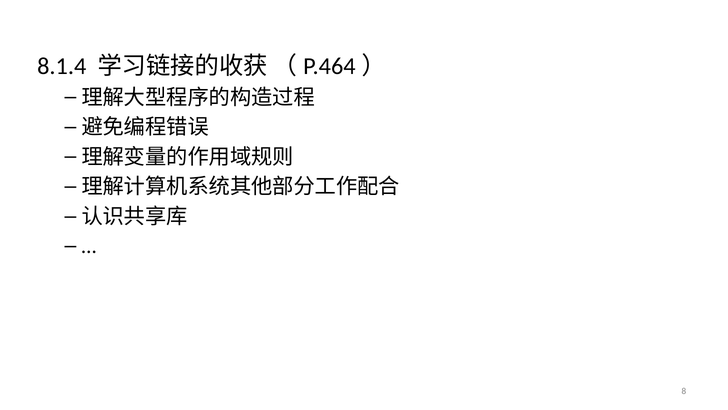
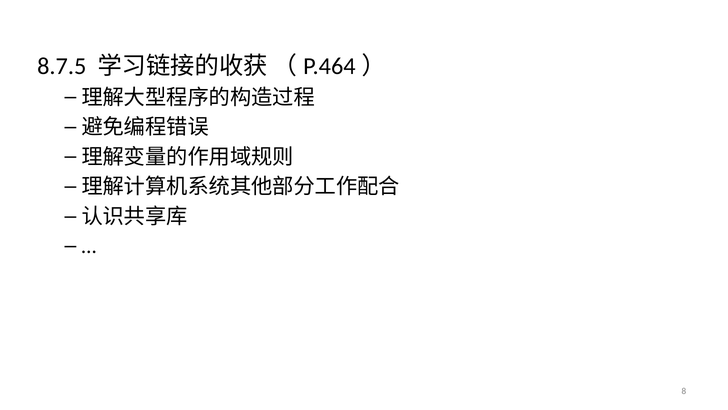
8.1.4: 8.1.4 -> 8.7.5 (62, 66)
